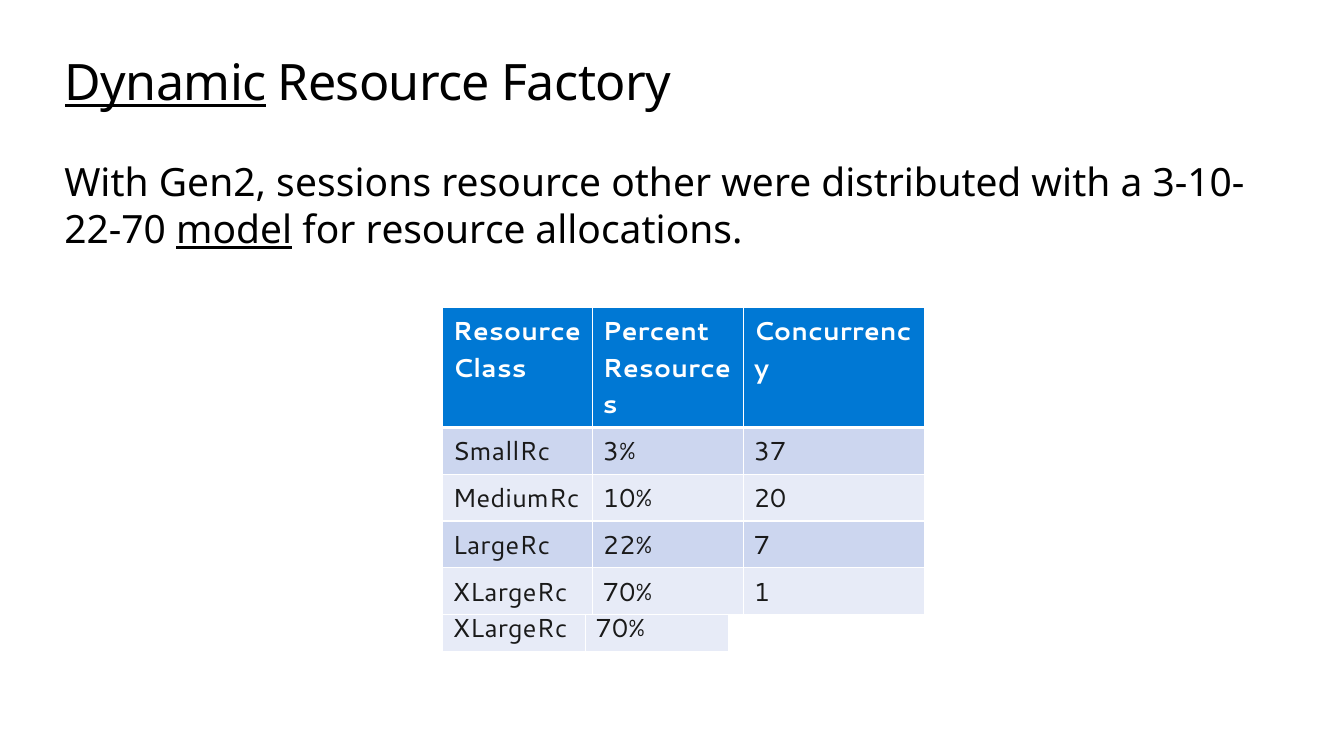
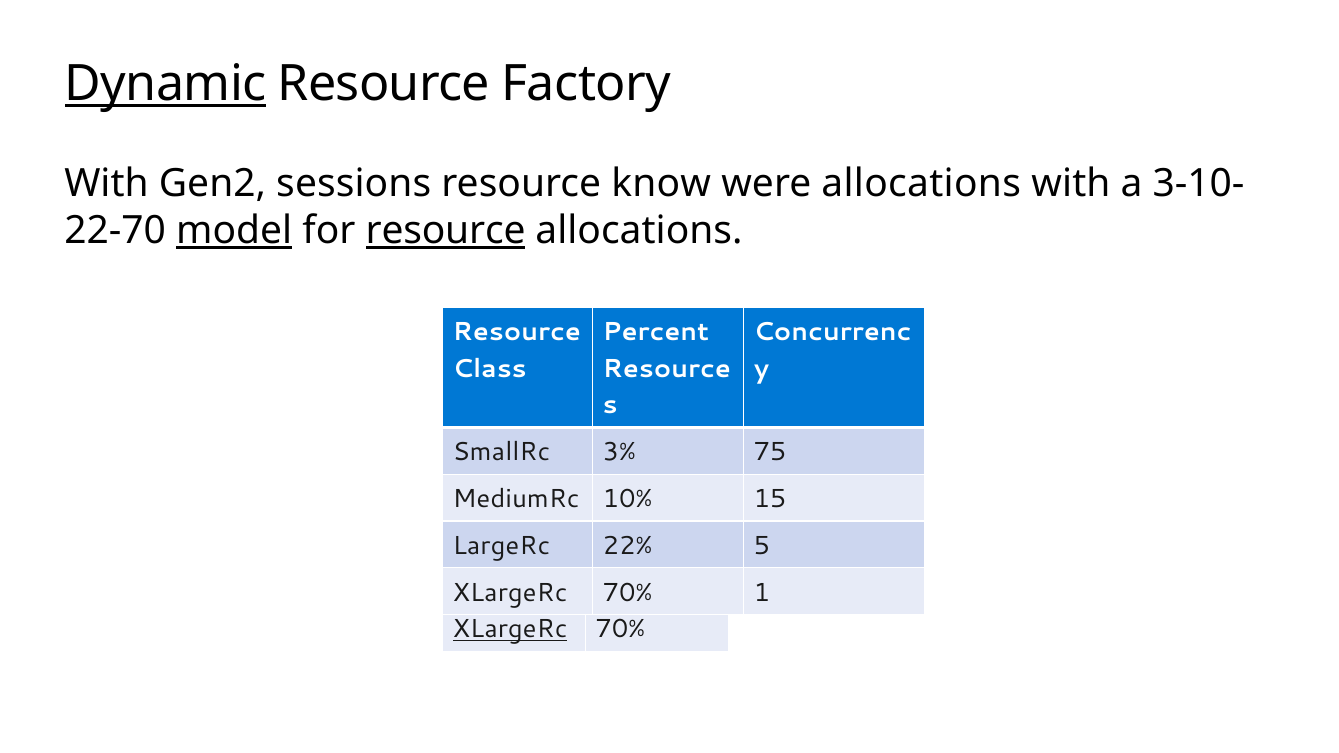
other: other -> know (661, 184)
were distributed: distributed -> allocations (921, 184)
resource underline: none -> present (446, 231)
37: 37 -> 75 (770, 452)
20: 20 -> 15 (770, 499)
7: 7 -> 5 (762, 546)
XLargeRc underline: none -> present (510, 629)
